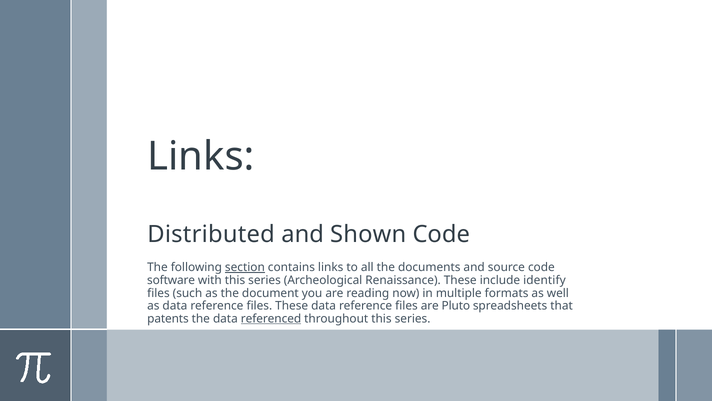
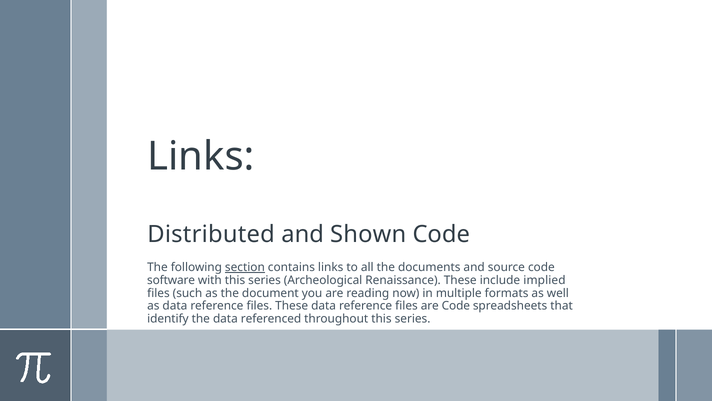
identify: identify -> implied (544, 280)
are Pluto: Pluto -> Code (456, 306)
patents: patents -> identify (168, 318)
referenced underline: present -> none (271, 318)
